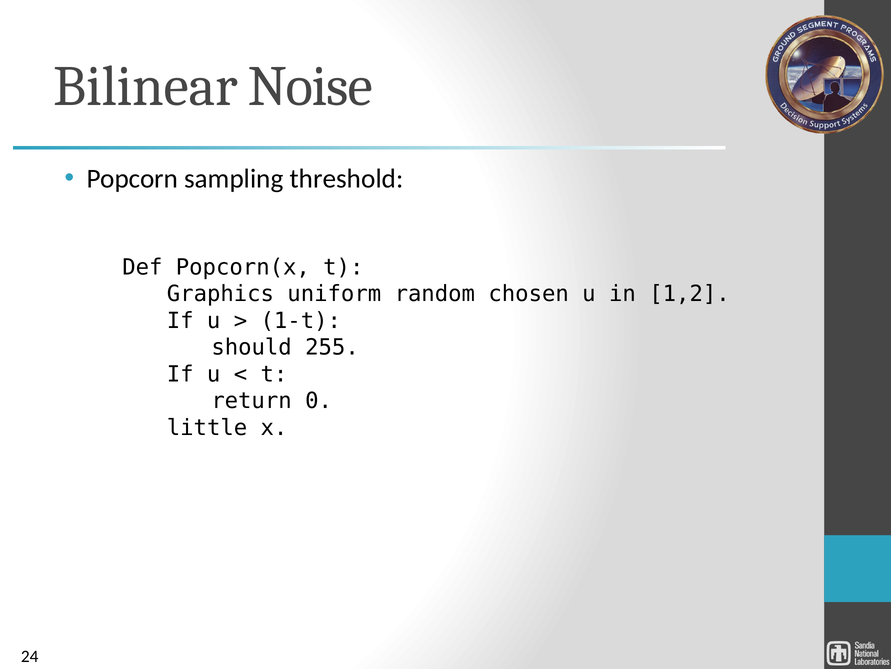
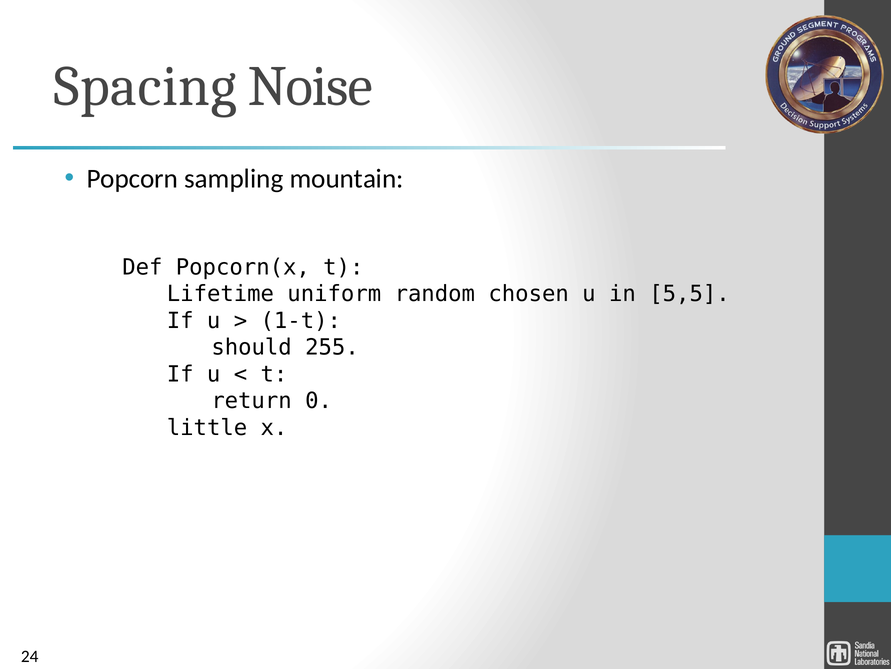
Bilinear: Bilinear -> Spacing (145, 86)
threshold: threshold -> mountain (347, 179)
Graphics: Graphics -> Lifetime (220, 294)
1,2: 1,2 -> 5,5 (690, 294)
